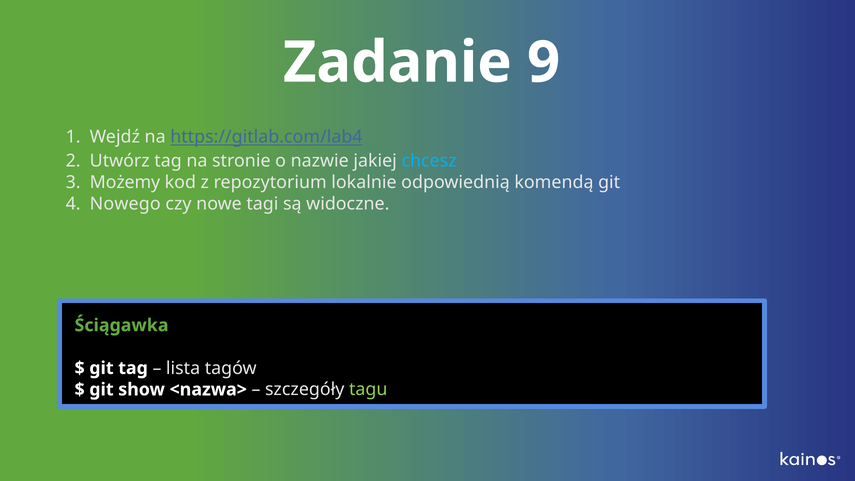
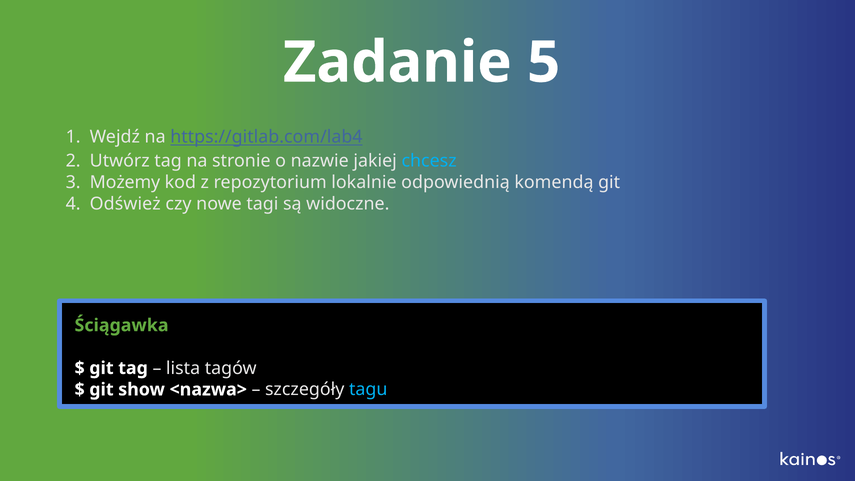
9: 9 -> 5 (544, 63)
Nowego: Nowego -> Odśwież (125, 204)
tagu colour: light green -> light blue (368, 389)
